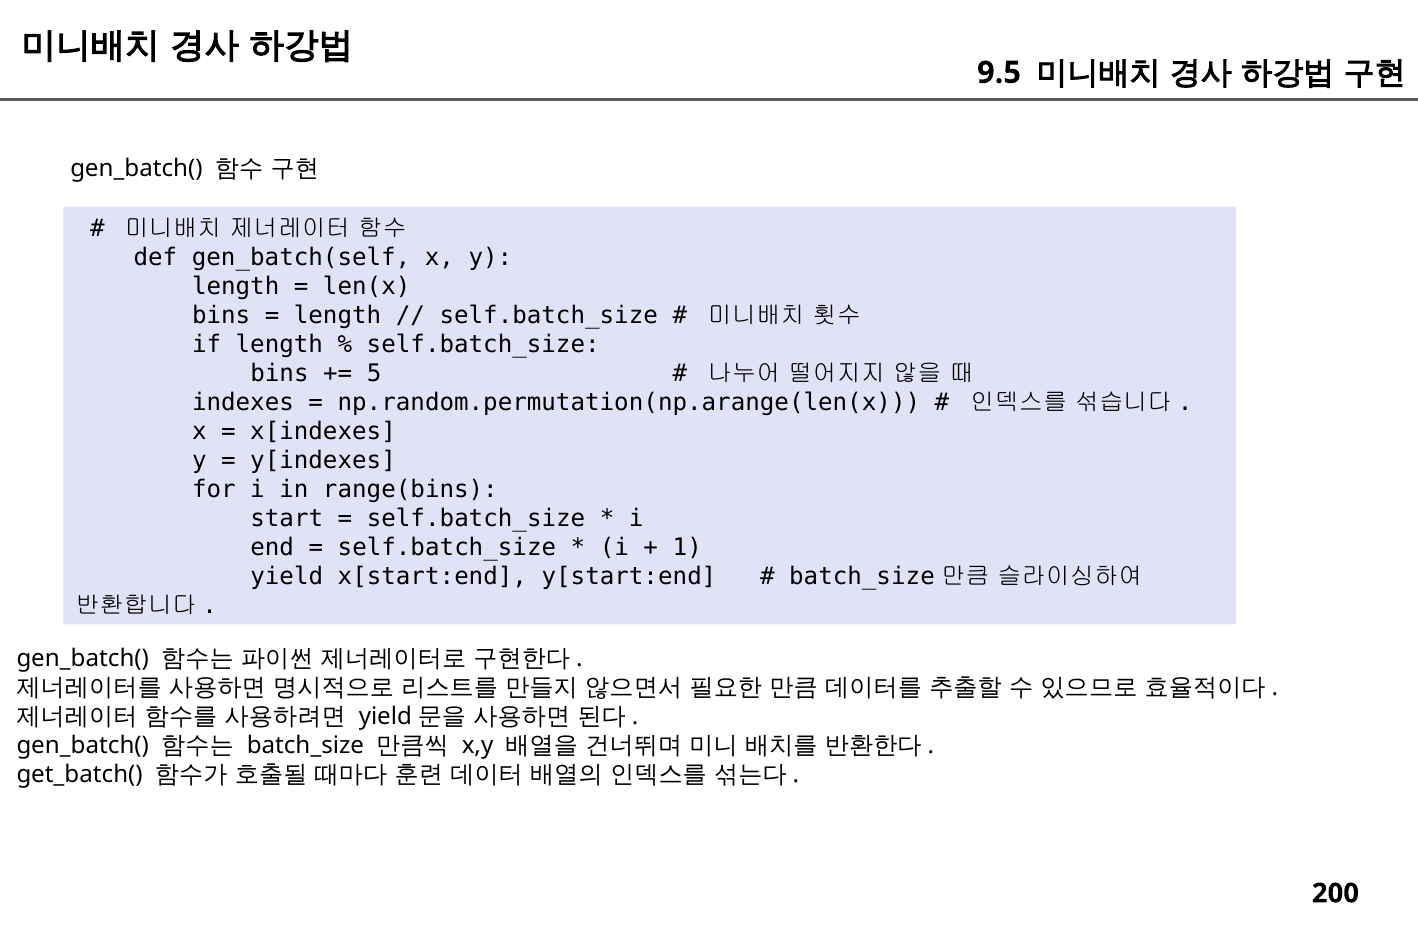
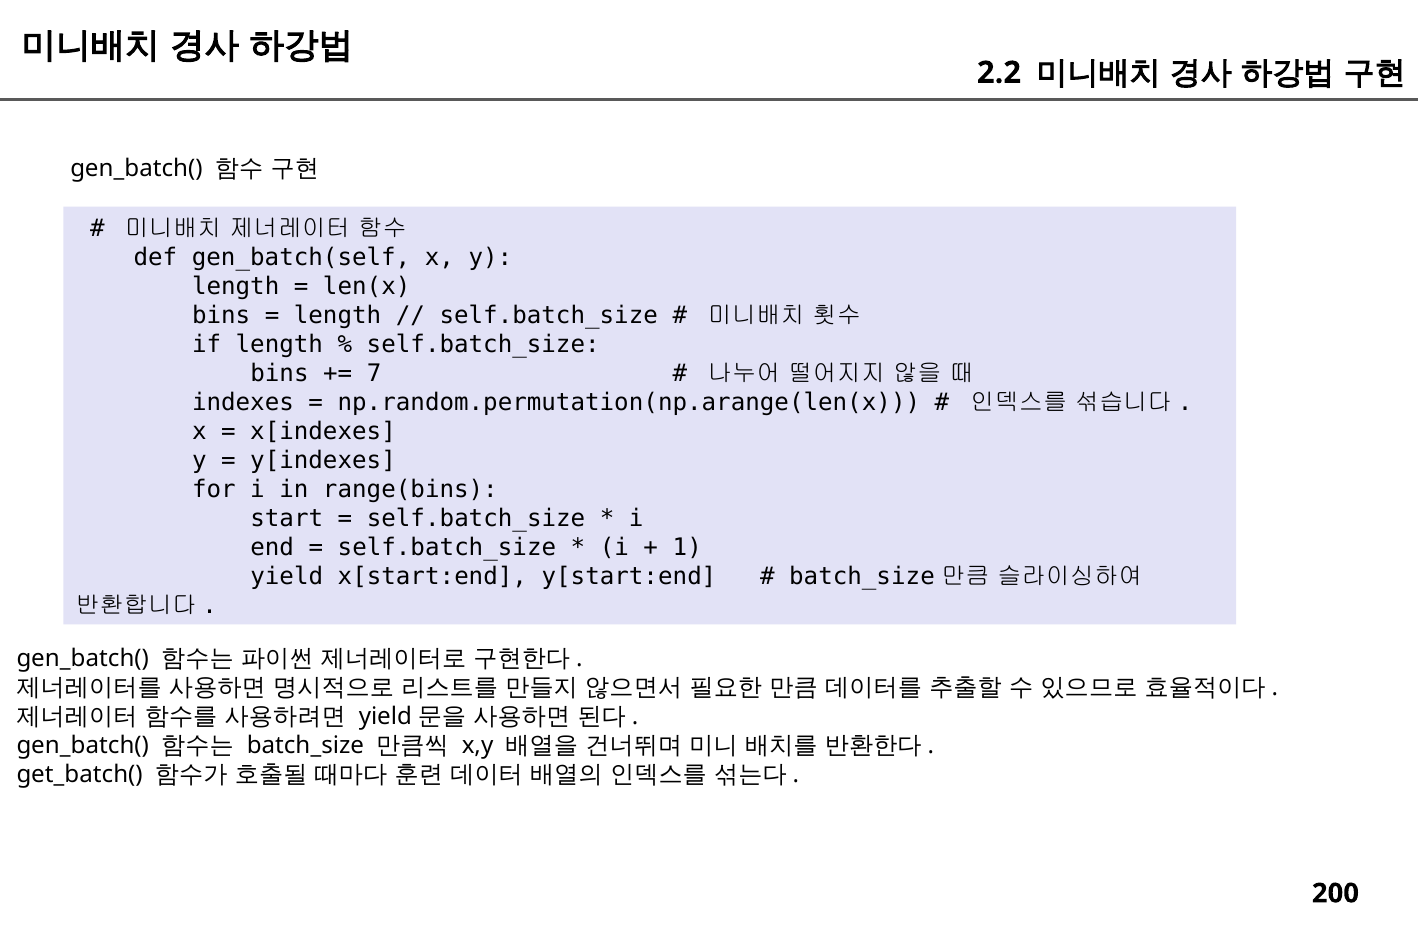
9.5: 9.5 -> 2.2 (999, 73)
5: 5 -> 7 (374, 374)
